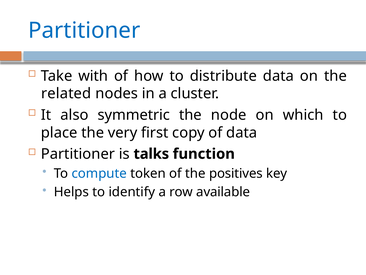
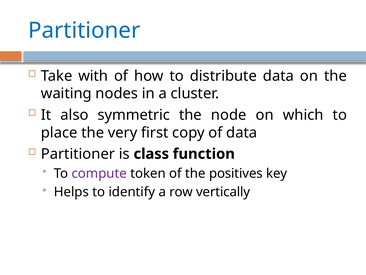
related: related -> waiting (66, 93)
talks: talks -> class (151, 154)
compute colour: blue -> purple (99, 173)
available: available -> vertically (223, 192)
